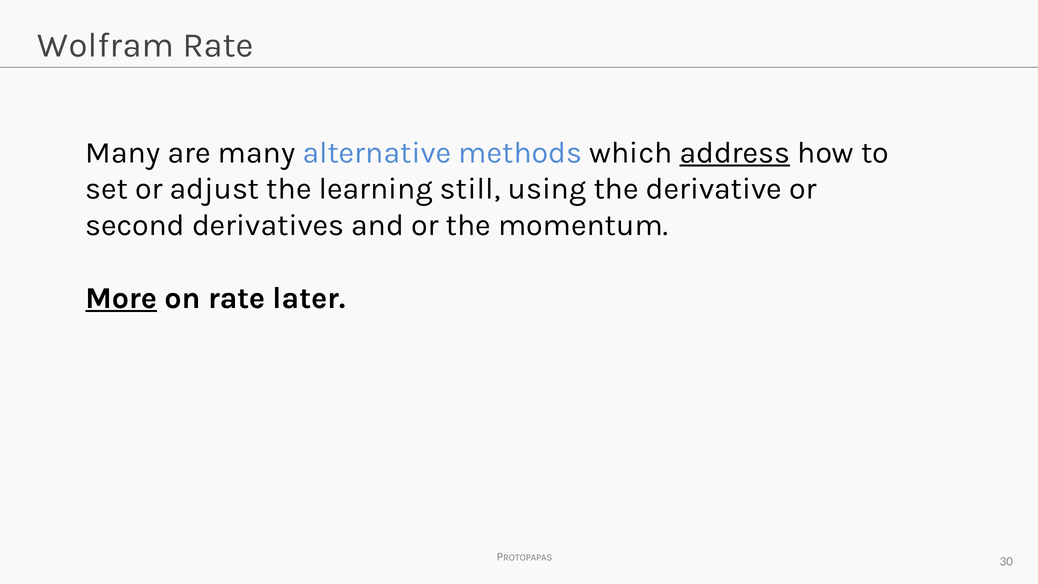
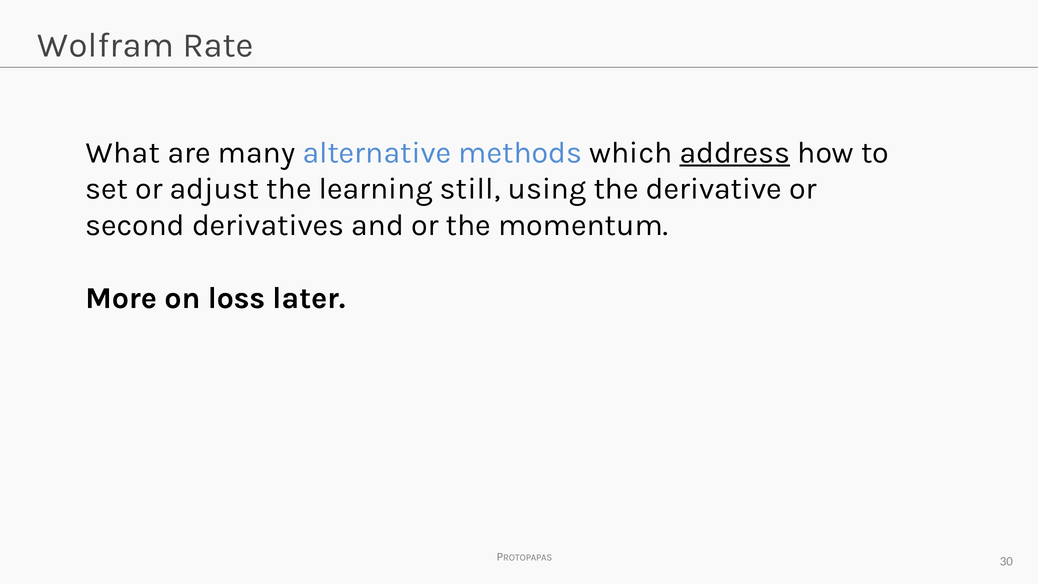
Many: Many -> What (123, 153)
More underline: present -> none (121, 298)
on rate: rate -> loss (236, 298)
